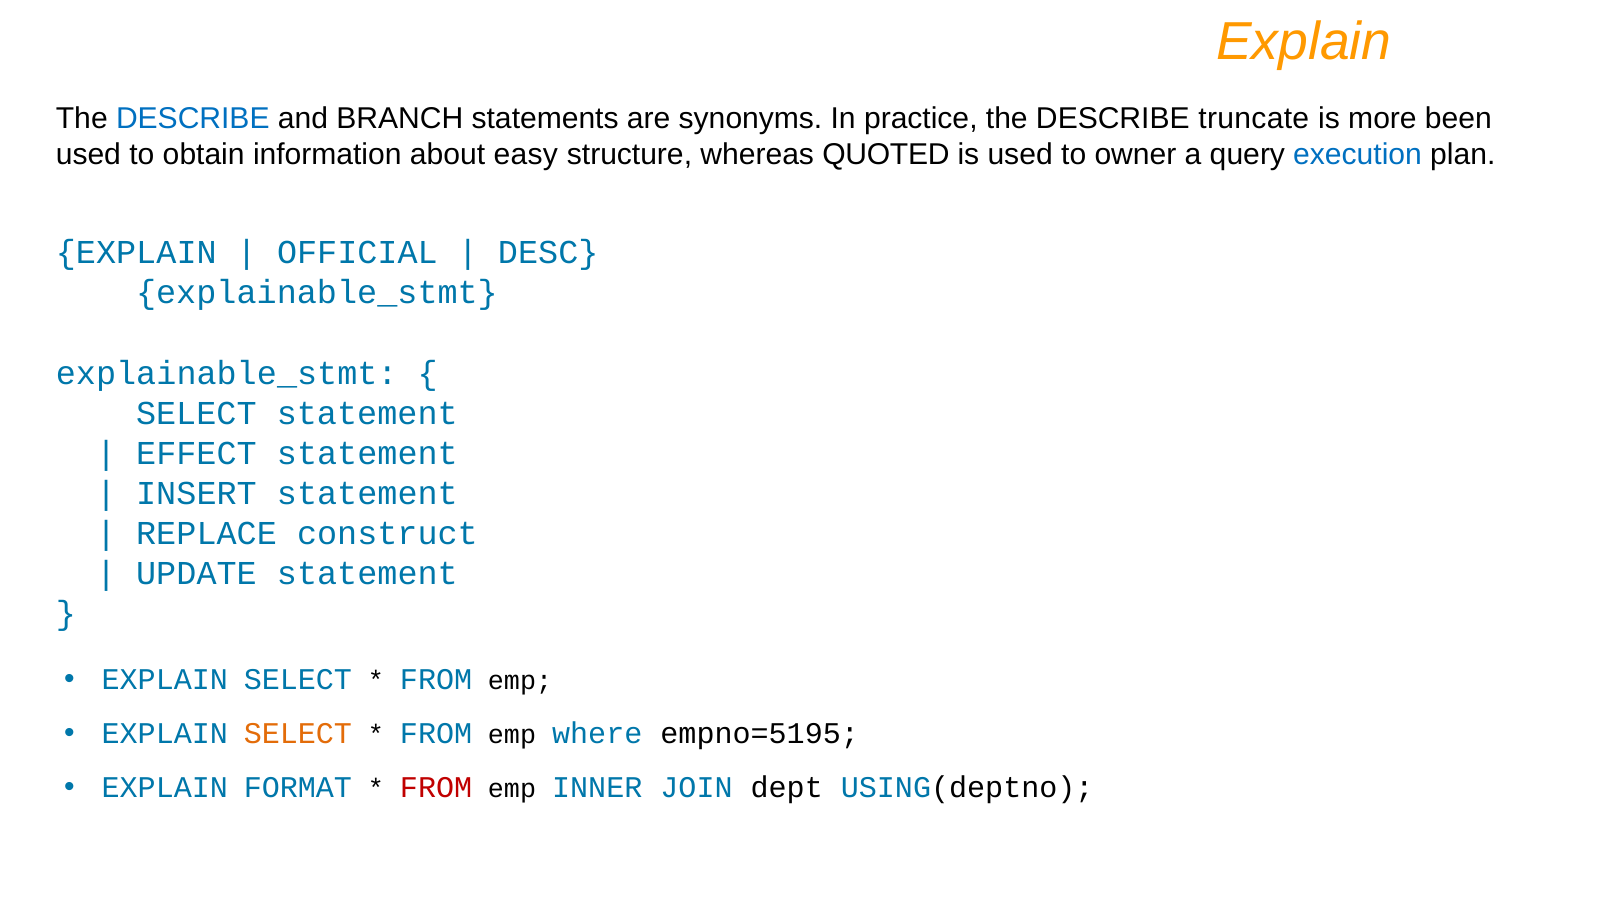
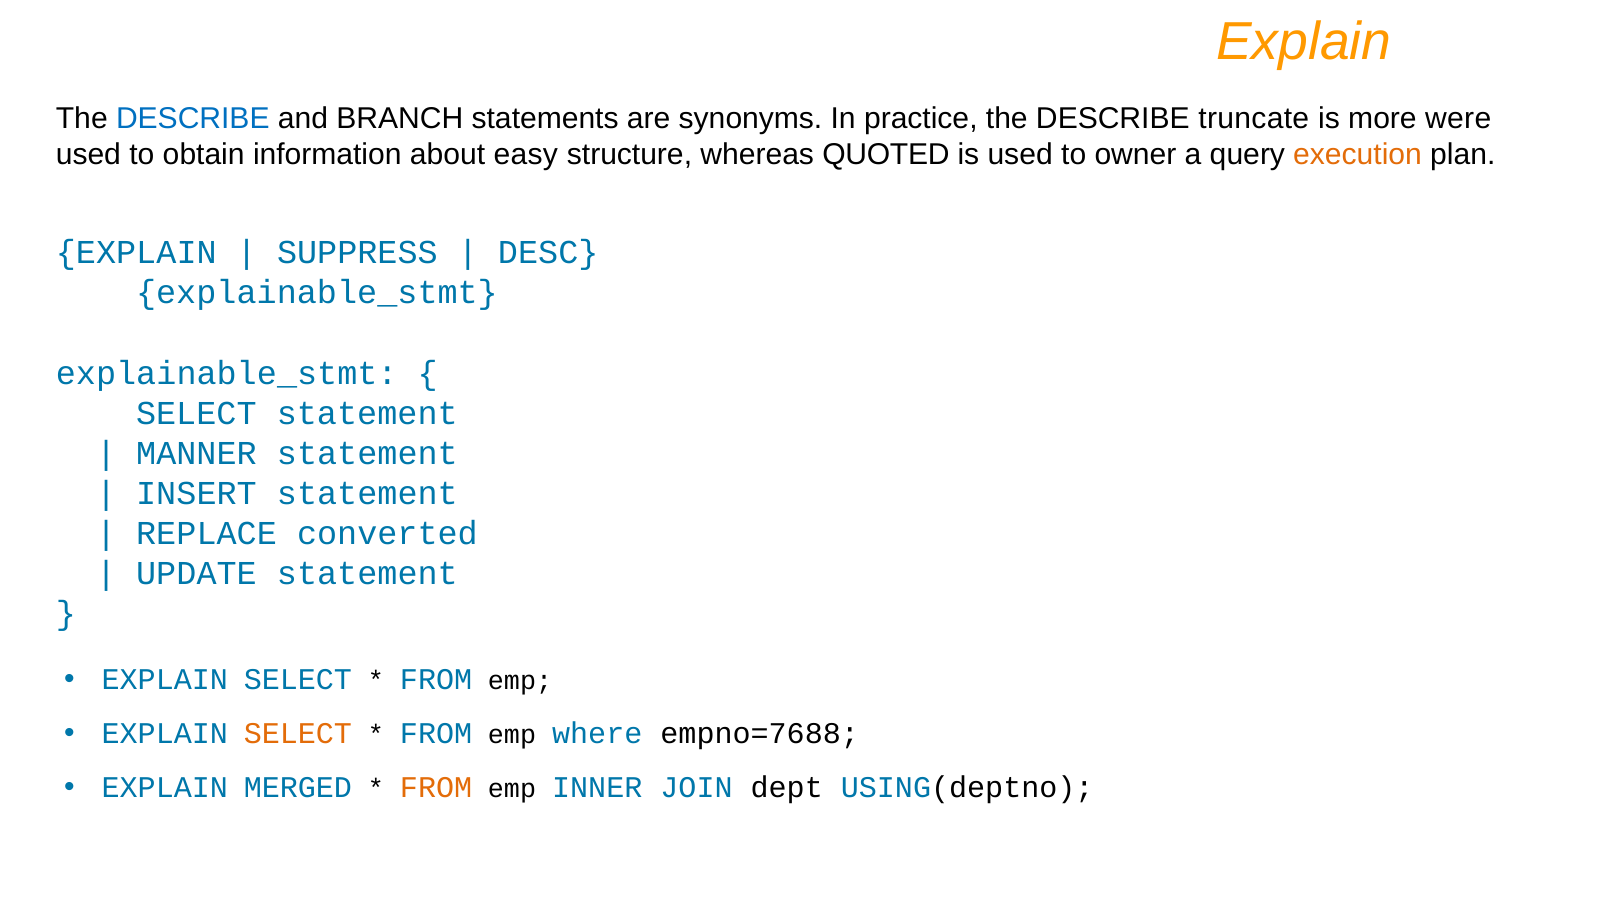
been: been -> were (1458, 119)
execution colour: blue -> orange (1358, 155)
OFFICIAL: OFFICIAL -> SUPPRESS (357, 253)
EFFECT: EFFECT -> MANNER (196, 453)
construct: construct -> converted (387, 534)
empno=5195: empno=5195 -> empno=7688 (760, 734)
FORMAT: FORMAT -> MERGED (298, 788)
FROM colour: red -> orange (436, 788)
